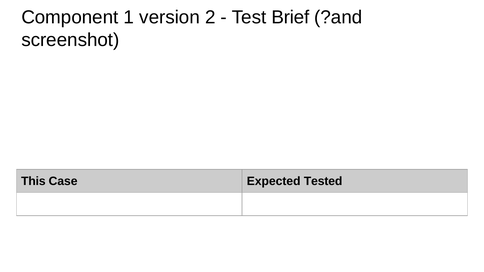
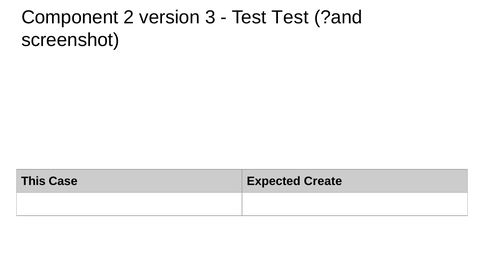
1: 1 -> 2 (129, 17)
2: 2 -> 3 (210, 17)
Test Brief: Brief -> Test (290, 17)
Tested: Tested -> Create (323, 181)
